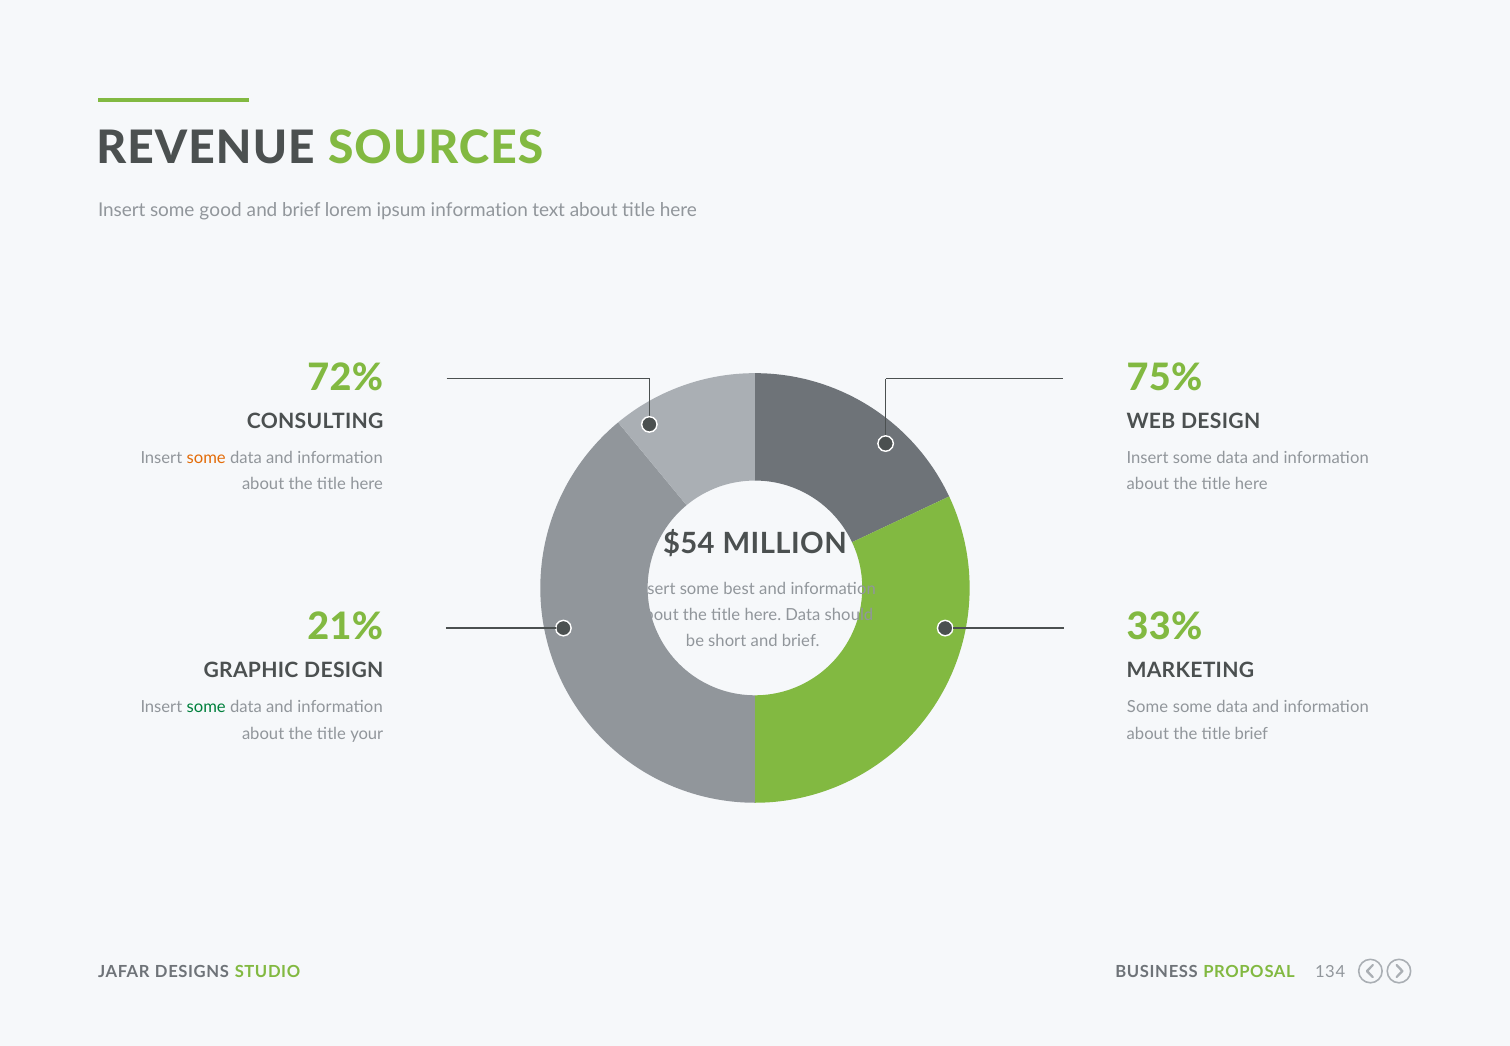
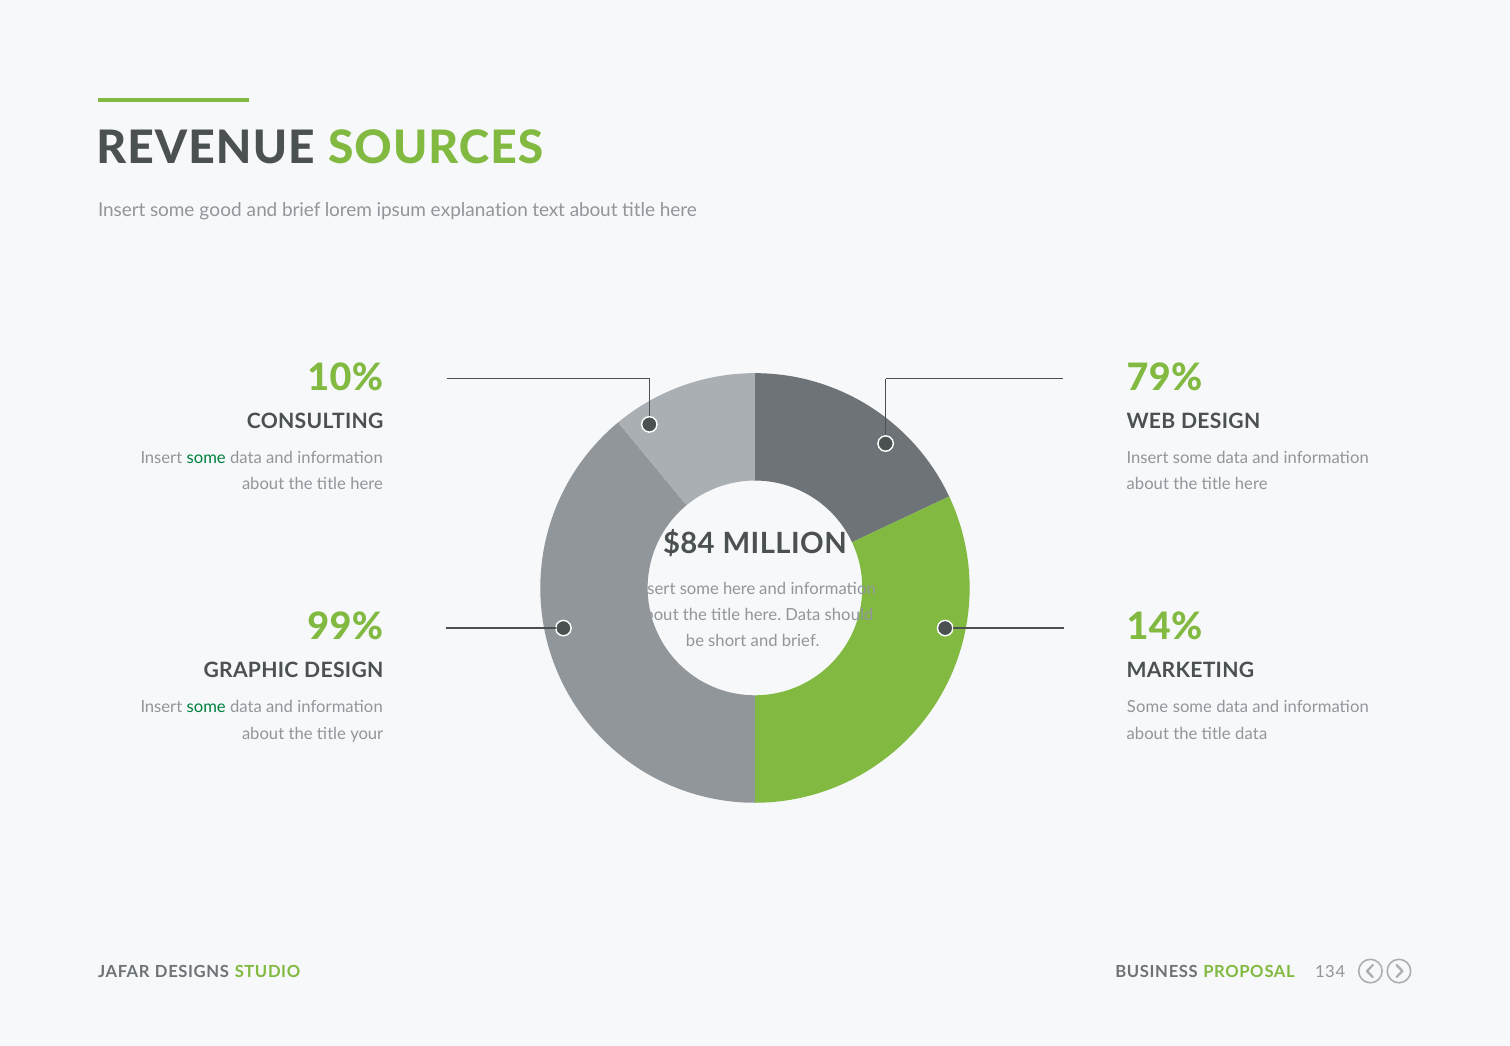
ipsum information: information -> explanation (479, 210)
72%: 72% -> 10% (345, 378)
75%: 75% -> 79% (1165, 378)
some colour: orange -> green (206, 458)
$54: $54 -> $84 (689, 543)
some best: best -> here (739, 588)
21%: 21% -> 99% (345, 627)
33%: 33% -> 14% (1165, 627)
title brief: brief -> data (1251, 733)
